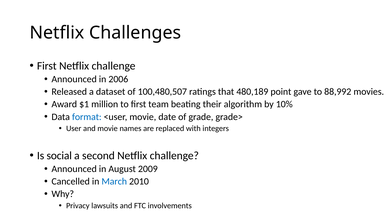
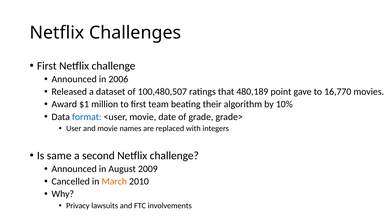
88,992: 88,992 -> 16,770 (338, 92)
social: social -> same (59, 155)
March colour: blue -> orange (114, 181)
